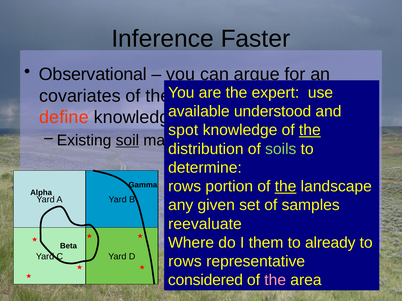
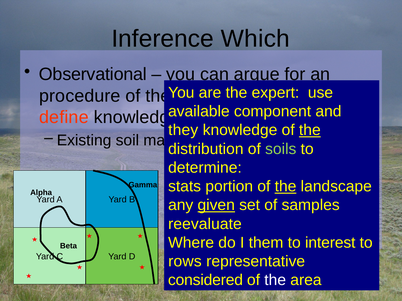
Faster: Faster -> Which (255, 39)
covariates: covariates -> procedure (80, 96)
understood: understood -> component (273, 112)
spot: spot -> they (183, 130)
soil underline: present -> none (127, 140)
rows: rows -> stats (185, 187)
given underline: none -> present (216, 205)
already: already -> interest (330, 243)
the colour: pink -> white (275, 281)
